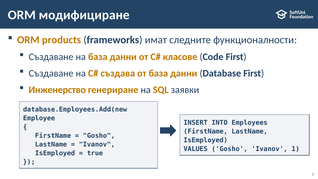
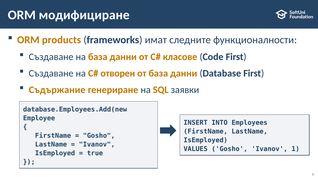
създава: създава -> отворен (118, 73)
Инженерство: Инженерство -> Съдържание (57, 90)
